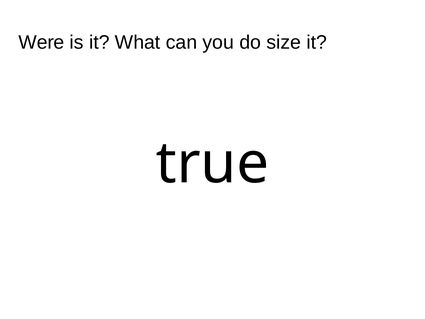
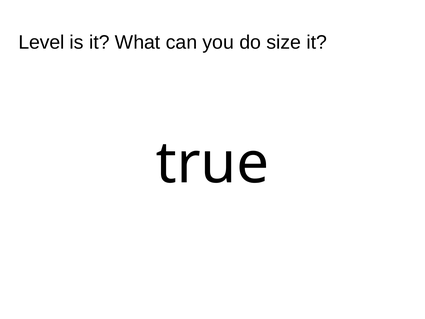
Were: Were -> Level (42, 42)
